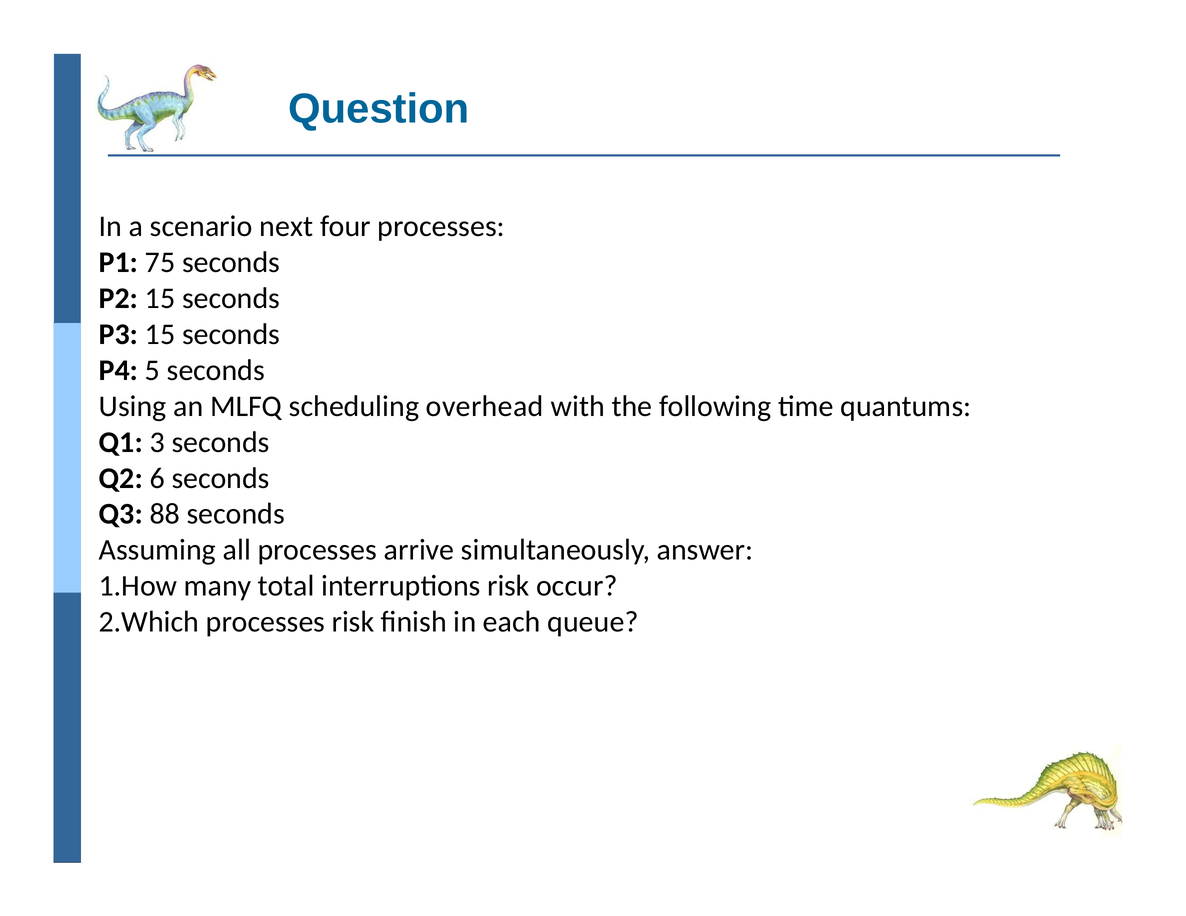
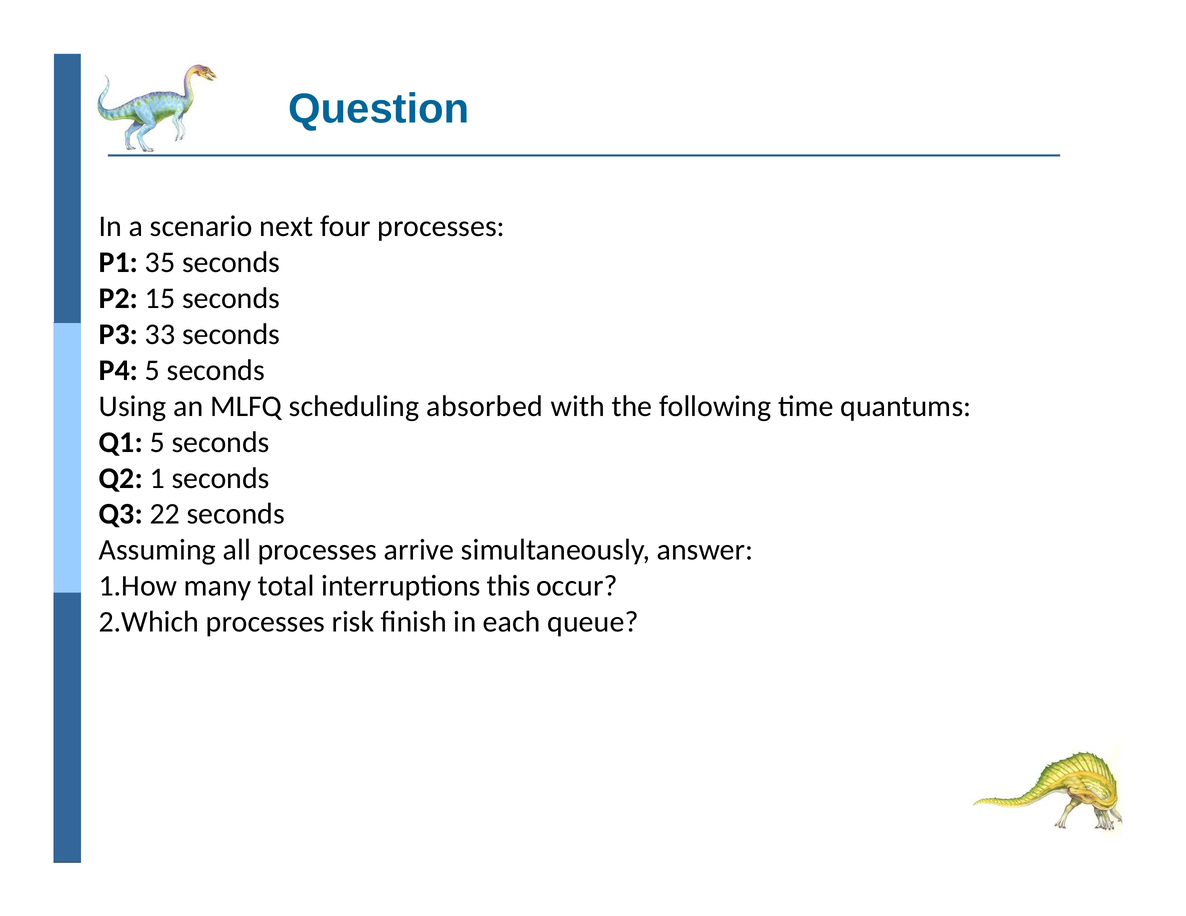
75: 75 -> 35 (160, 263)
P3 15: 15 -> 33 (160, 335)
overhead: overhead -> absorbed (485, 406)
Q1 3: 3 -> 5 (157, 442)
6: 6 -> 1 (157, 478)
88: 88 -> 22 (165, 514)
interruptions risk: risk -> this (509, 586)
